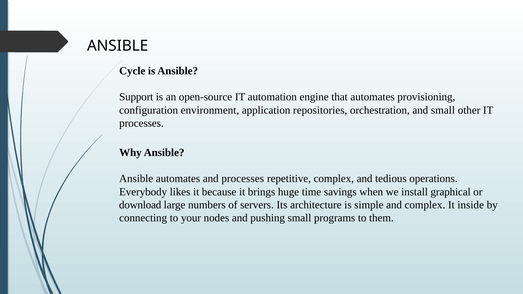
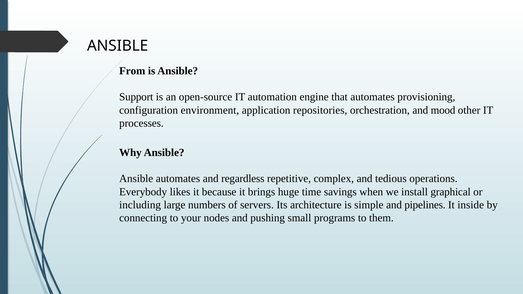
Cycle: Cycle -> From (132, 71)
and small: small -> mood (443, 110)
and processes: processes -> regardless (243, 179)
download: download -> including (140, 205)
and complex: complex -> pipelines (425, 205)
